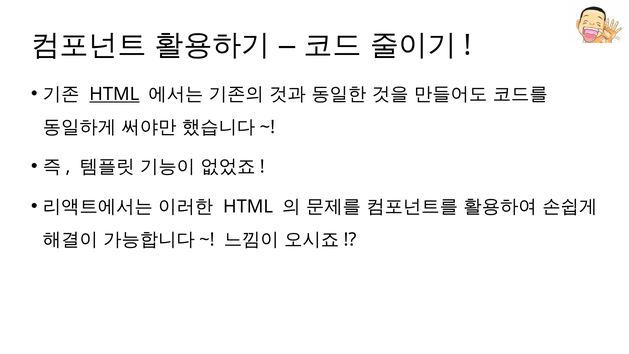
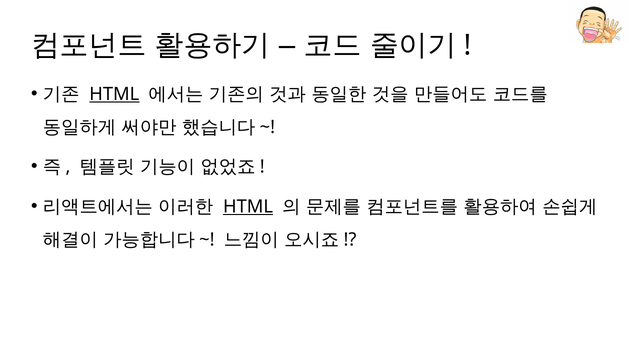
HTML underline: none -> present (248, 206)
